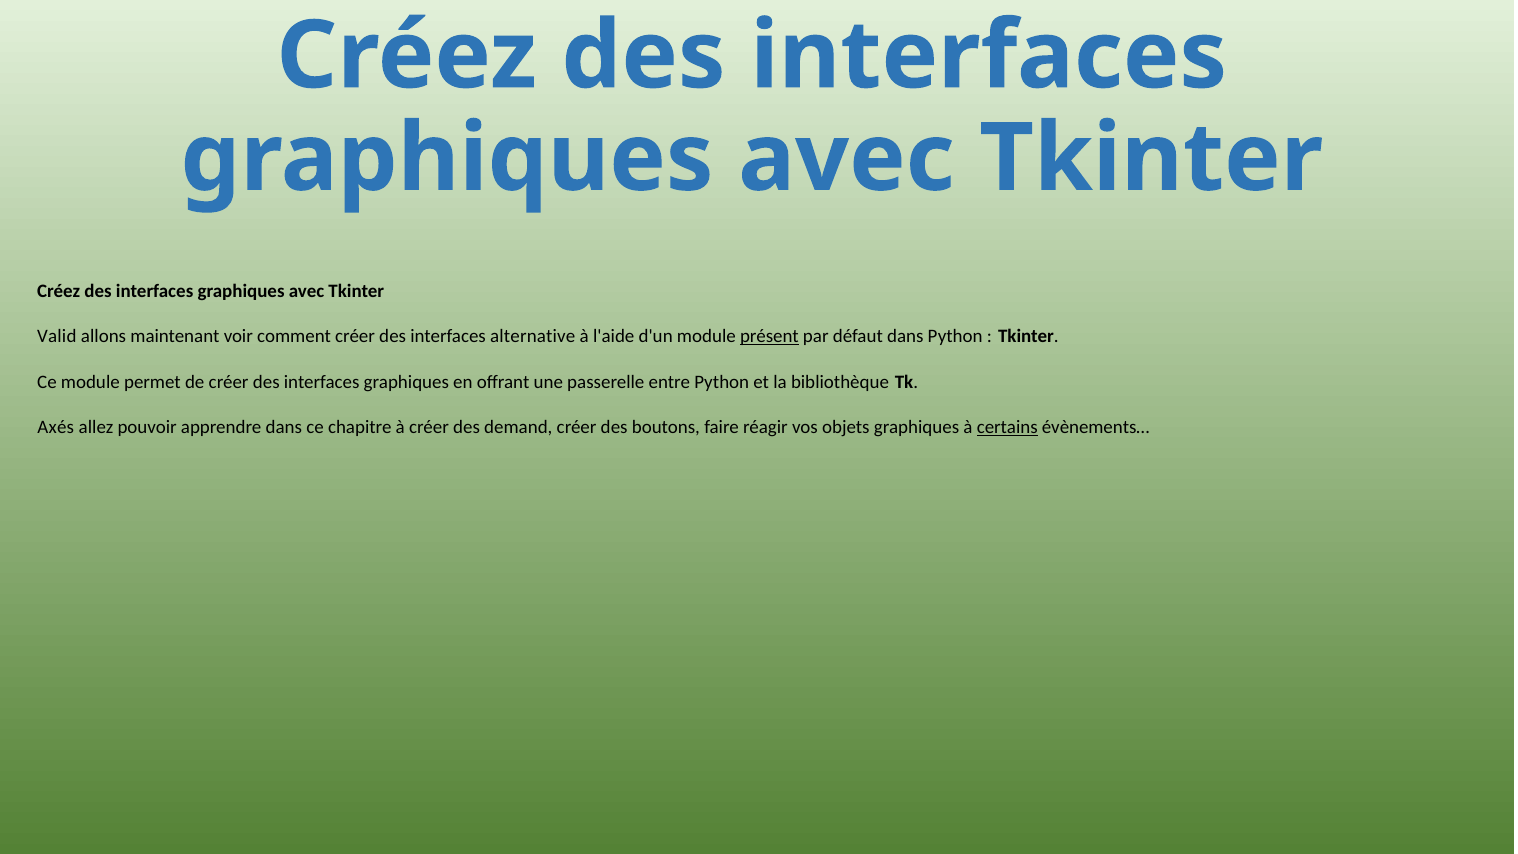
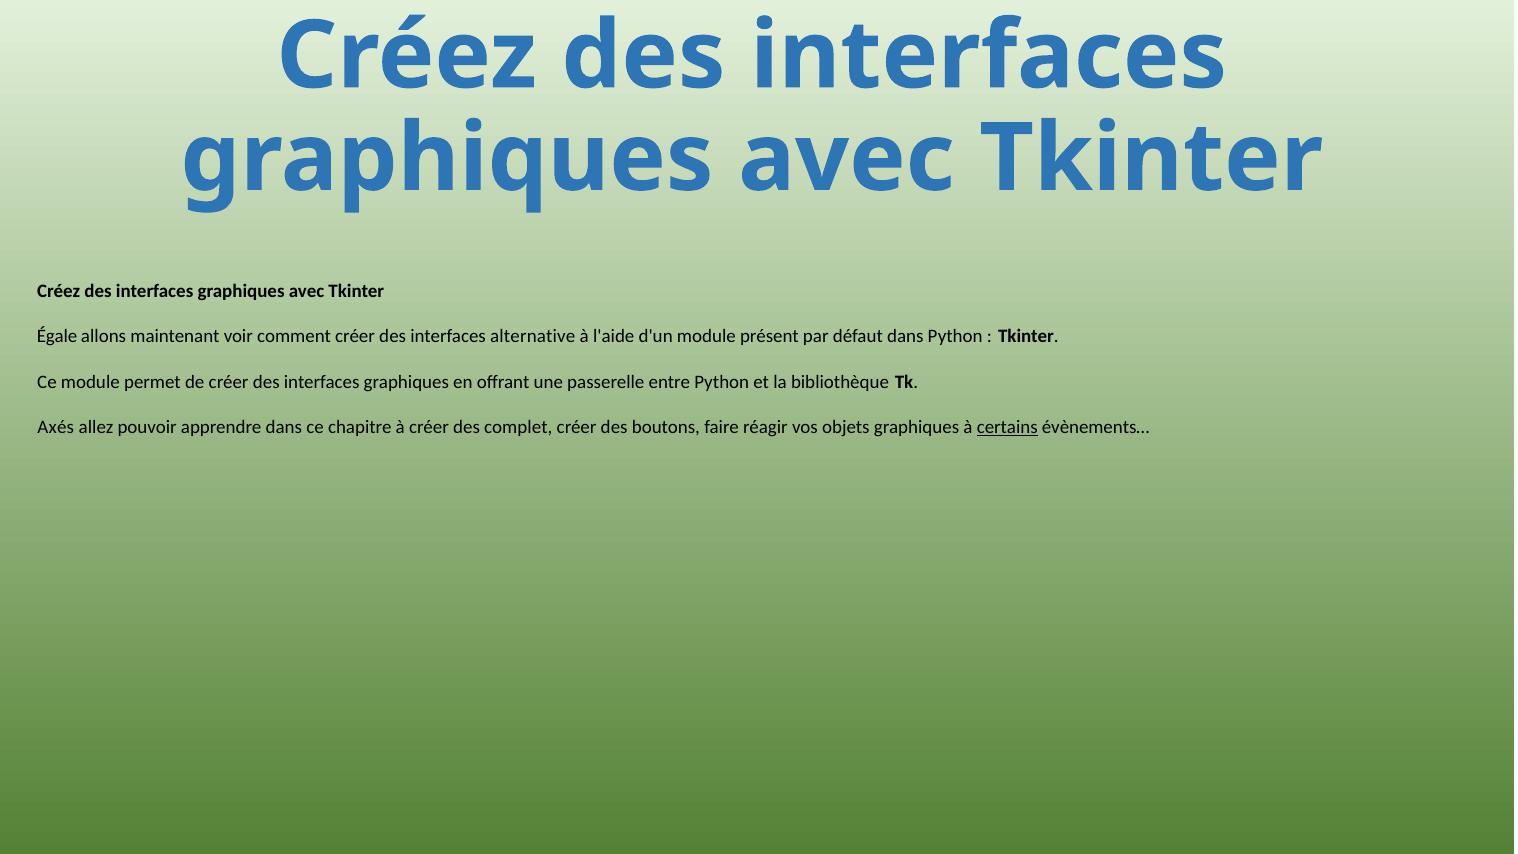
Valid: Valid -> Égale (57, 336)
présent underline: present -> none (769, 336)
demand: demand -> complet (518, 427)
